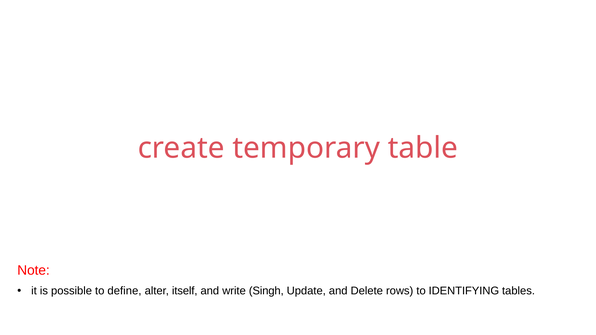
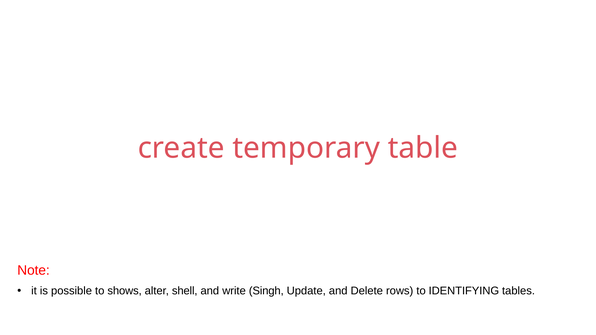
define: define -> shows (125, 291)
itself: itself -> shell (185, 291)
